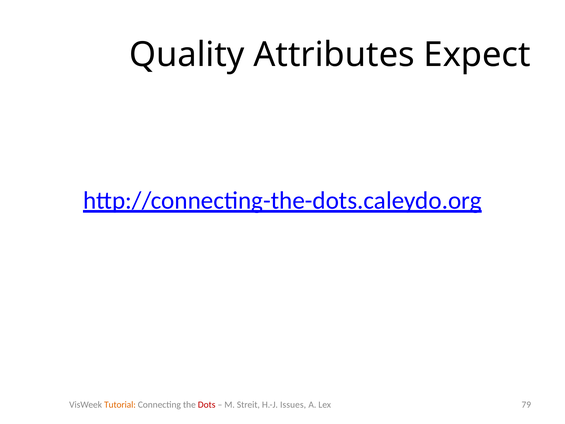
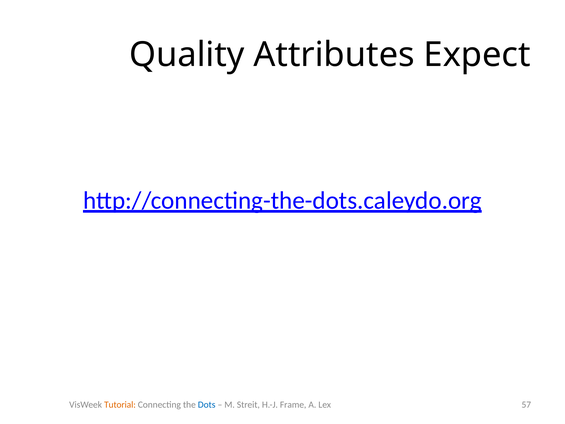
Dots colour: red -> blue (207, 405)
Issues: Issues -> Frame (293, 405)
79: 79 -> 57 (526, 405)
